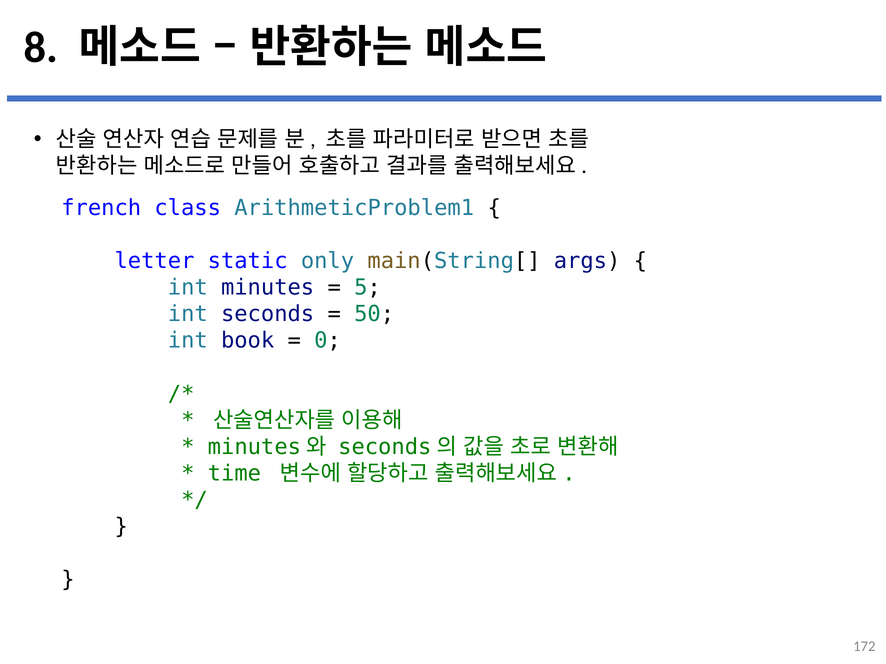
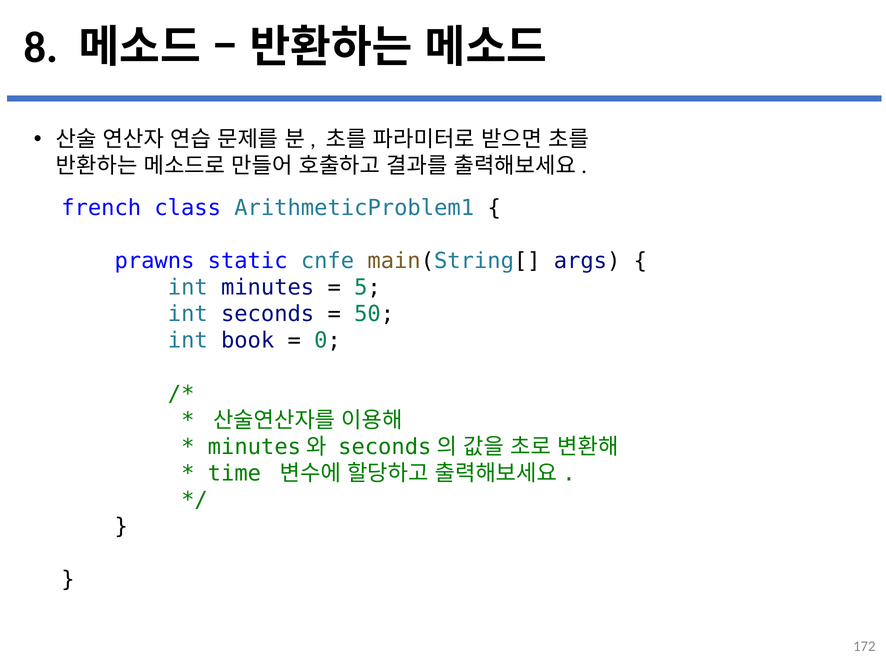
letter: letter -> prawns (155, 261)
only: only -> cnfe (328, 261)
